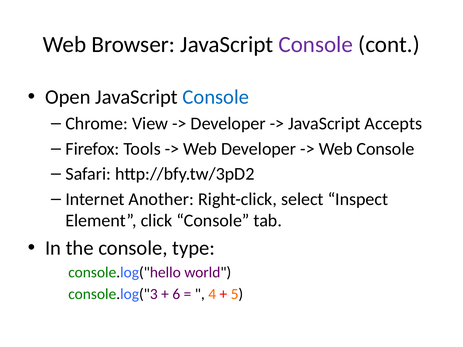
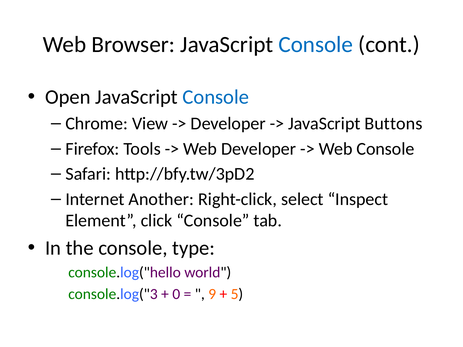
Console colour: purple -> blue (316, 44)
Accepts: Accepts -> Buttons (393, 124)
6: 6 -> 0 (176, 294)
4: 4 -> 9 (212, 294)
